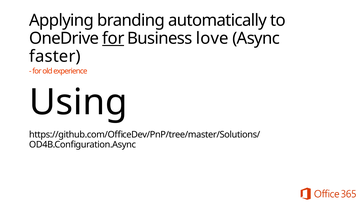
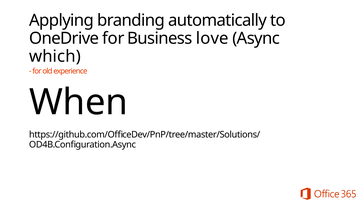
for underline: present -> none (113, 38)
faster: faster -> which (55, 56)
Using: Using -> When (78, 102)
